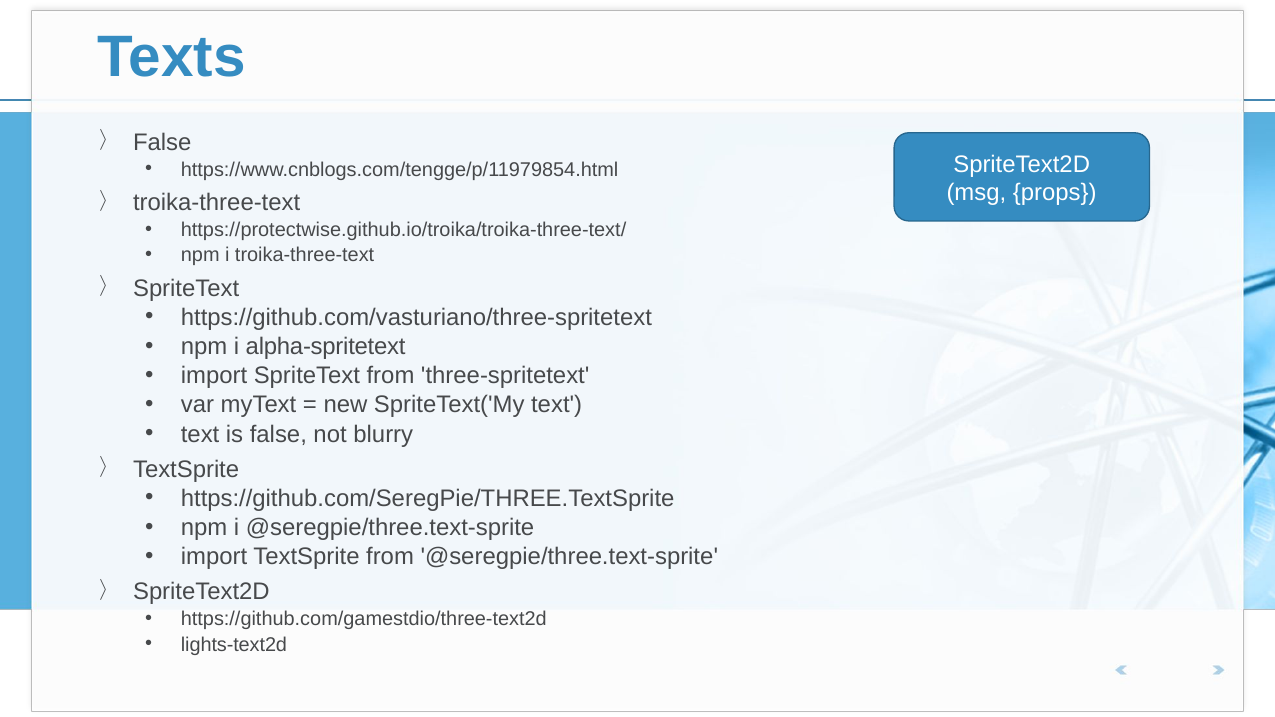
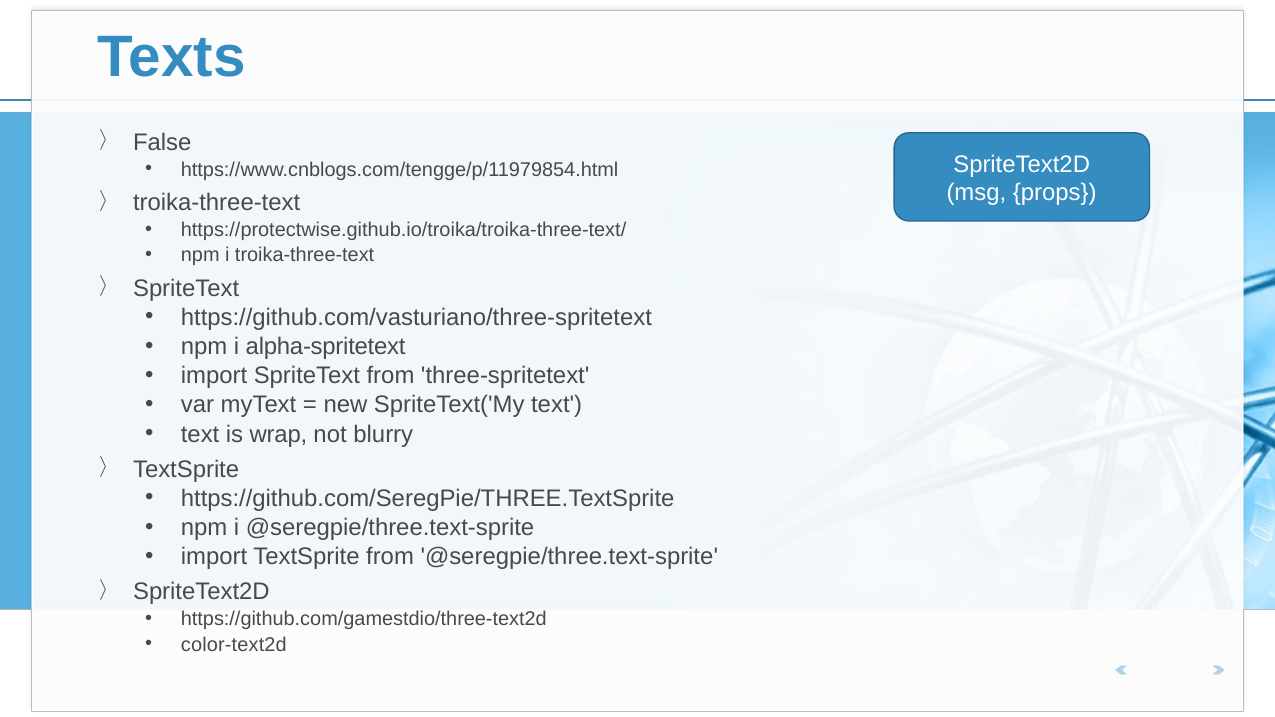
is false: false -> wrap (278, 434)
lights-text2d: lights-text2d -> color-text2d (234, 645)
